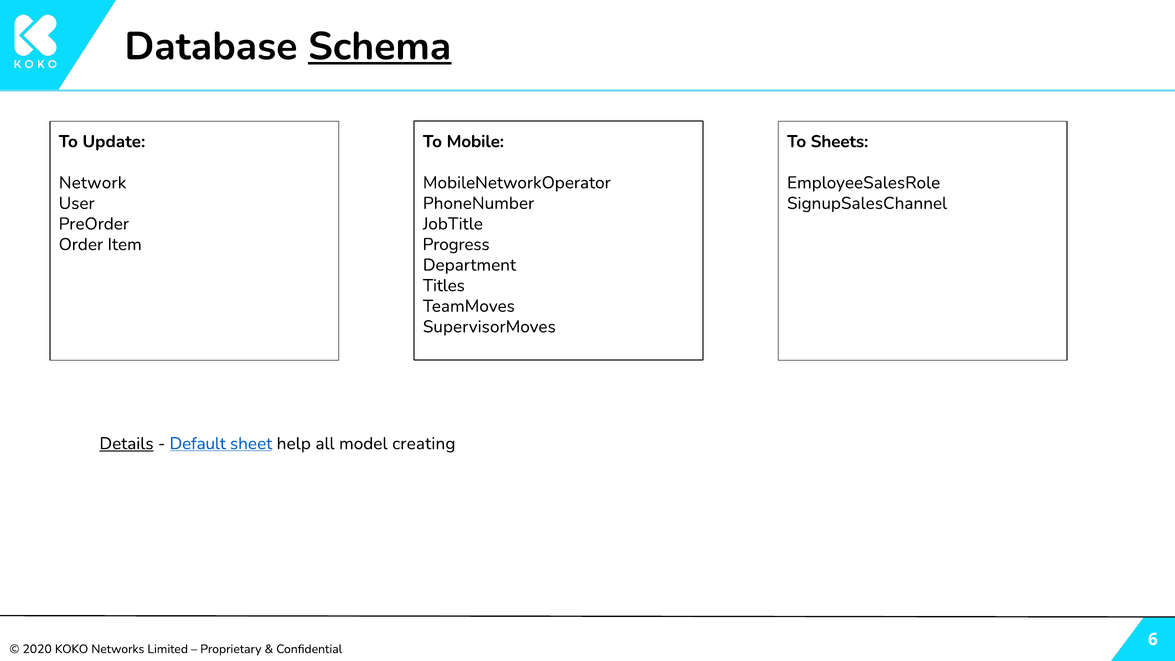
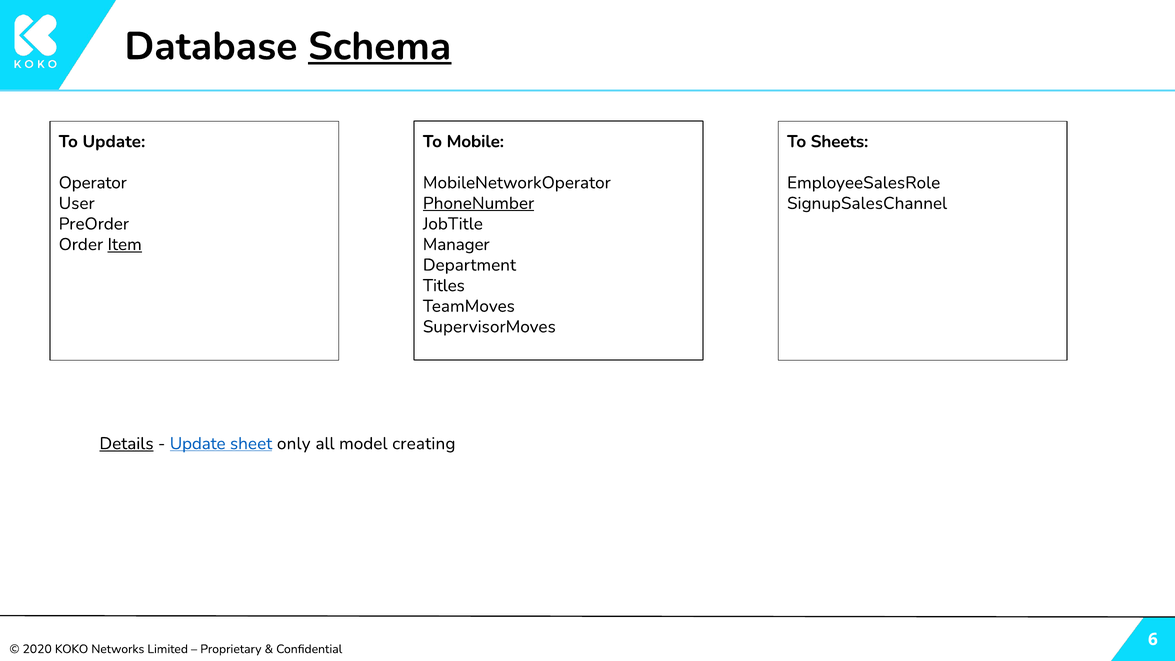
Network: Network -> Operator (93, 183)
PhoneNumber underline: none -> present (479, 203)
Progress: Progress -> Manager (456, 244)
Item underline: none -> present (125, 244)
Default: Default -> Update (198, 443)
help: help -> only (294, 443)
